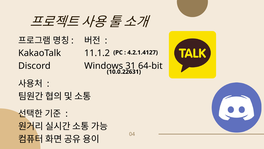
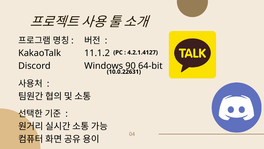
31: 31 -> 90 (131, 66)
